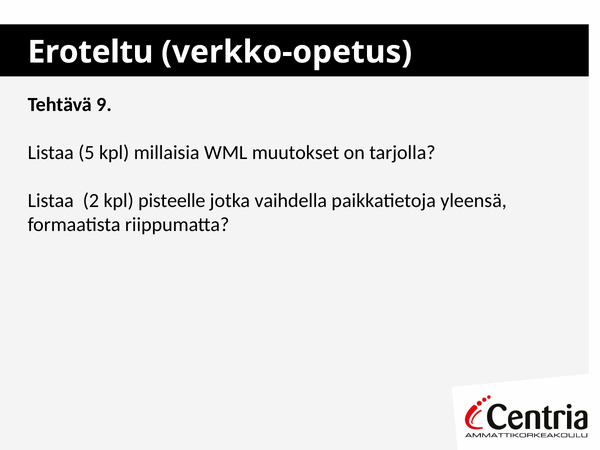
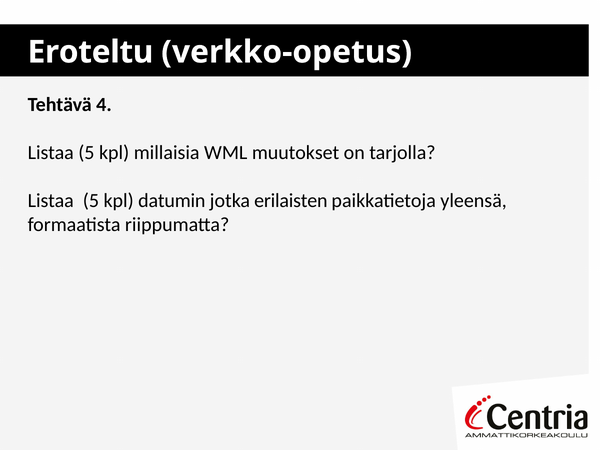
9: 9 -> 4 (104, 105)
2: 2 -> 5 (91, 201)
pisteelle: pisteelle -> datumin (172, 201)
vaihdella: vaihdella -> erilaisten (291, 201)
